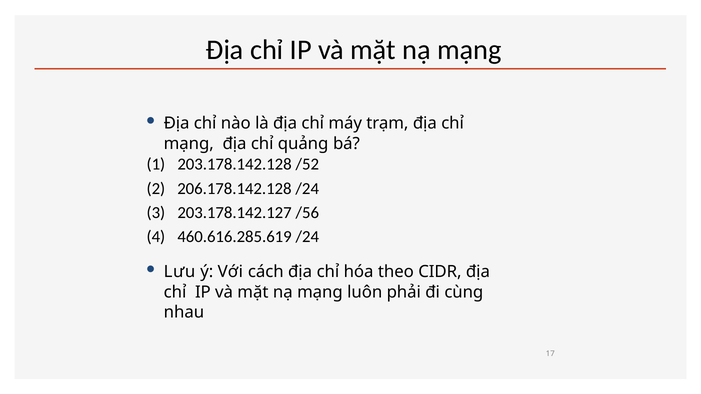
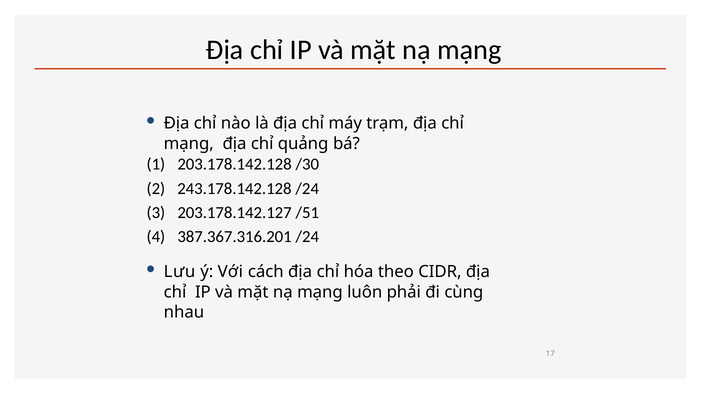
/52: /52 -> /30 (307, 164)
206.178.142.128: 206.178.142.128 -> 243.178.142.128 (234, 189)
/56: /56 -> /51 (307, 213)
460.616.285.619: 460.616.285.619 -> 387.367.316.201 (235, 237)
